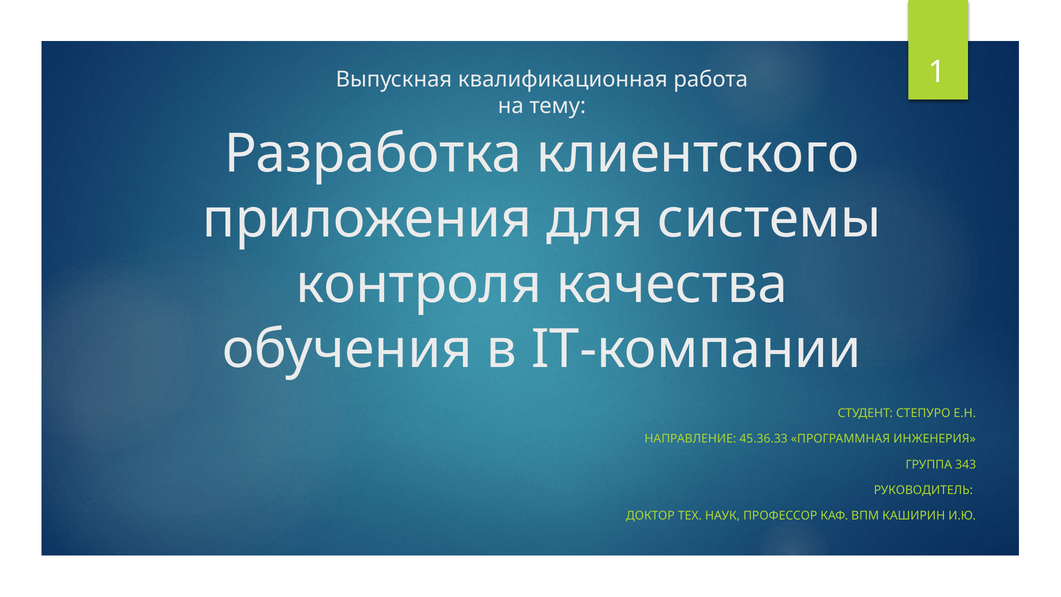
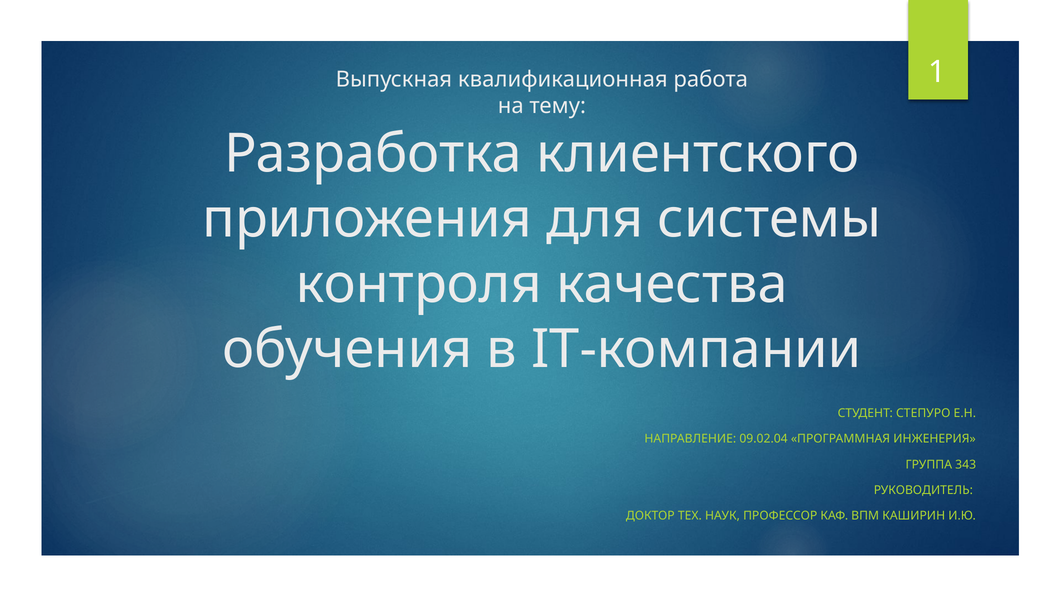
45.36.33: 45.36.33 -> 09.02.04 (764, 439)
